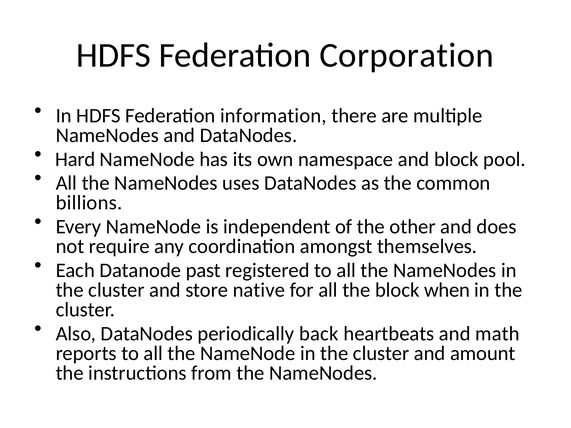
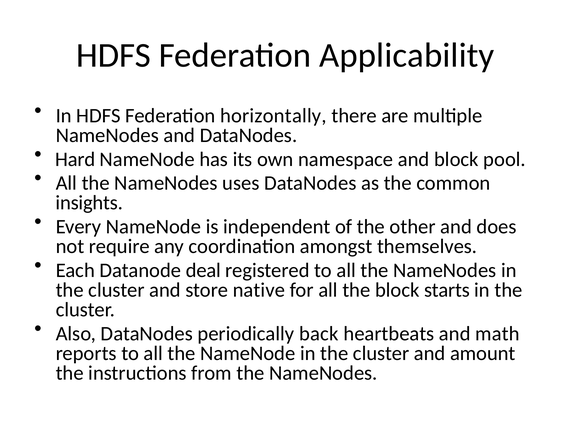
Corporation: Corporation -> Applicability (407, 55)
information: information -> horizontally (273, 116)
billions: billions -> insights (89, 203)
past: past -> deal (203, 270)
when: when -> starts (447, 290)
